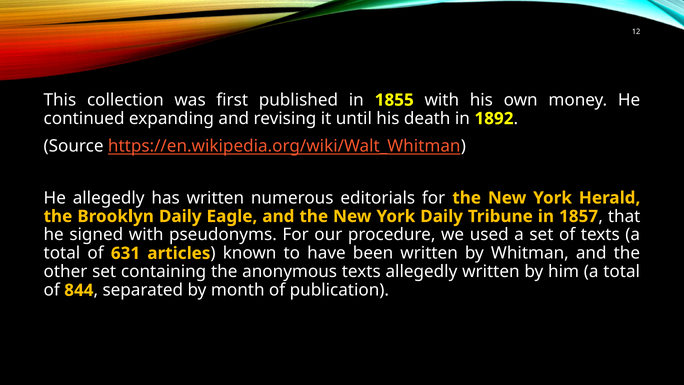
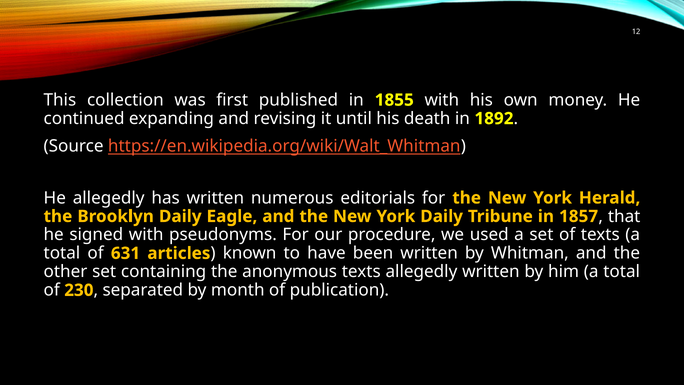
844: 844 -> 230 (79, 290)
